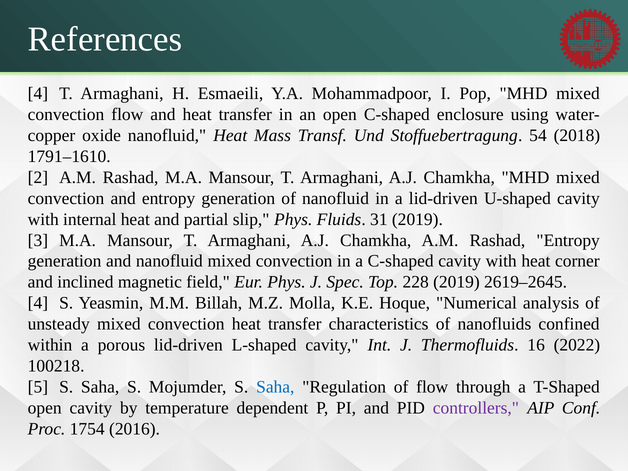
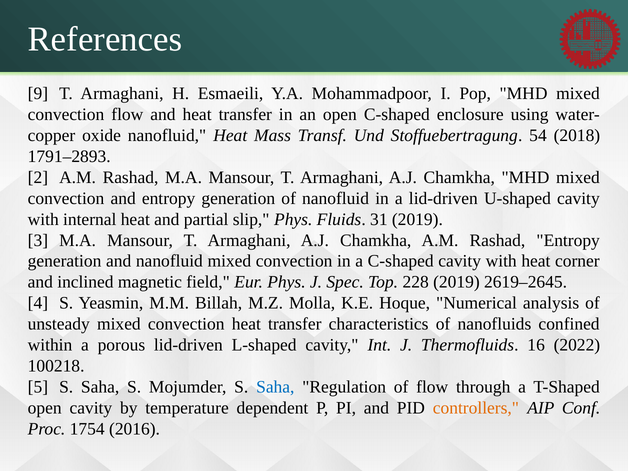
4: 4 -> 9 (38, 94)
1791–1610: 1791–1610 -> 1791–2893 (69, 157)
controllers colour: purple -> orange (476, 408)
